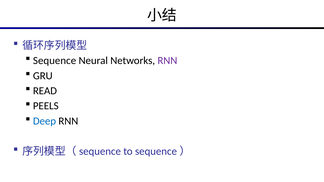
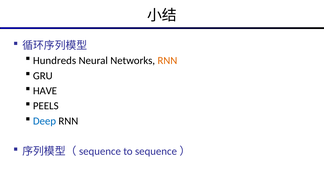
Sequence: Sequence -> Hundreds (55, 61)
RNN colour: purple -> orange (167, 61)
READ: READ -> HAVE (45, 91)
